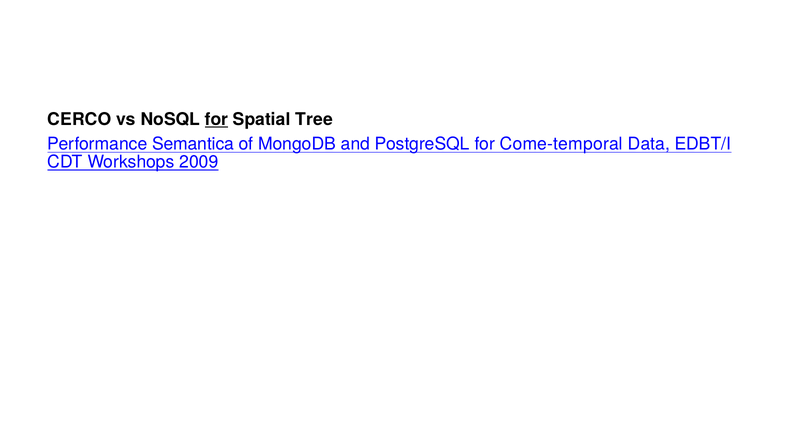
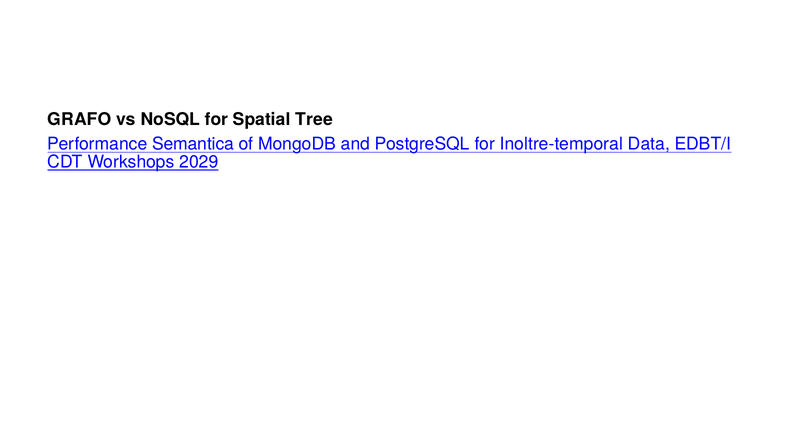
CERCO: CERCO -> GRAFO (79, 120)
for underline: present -> none (217, 120)
Come-temporal: Come-temporal -> Inoltre-temporal (561, 144)
2009: 2009 -> 2029 (199, 162)
